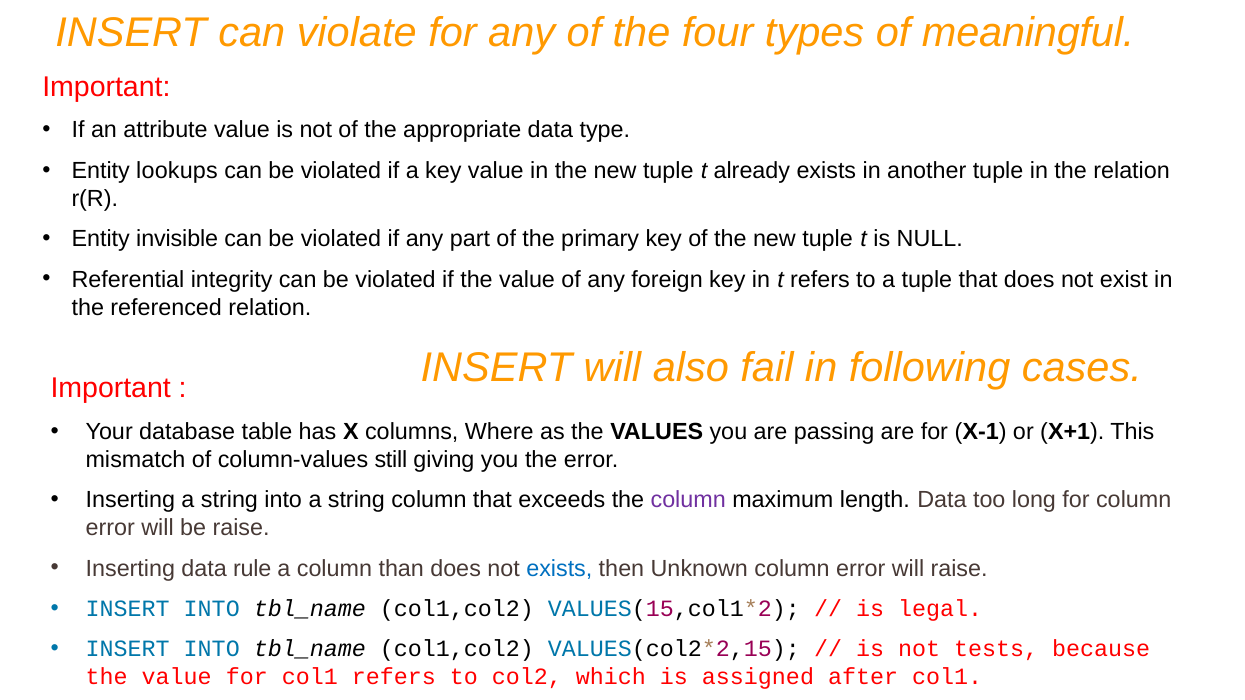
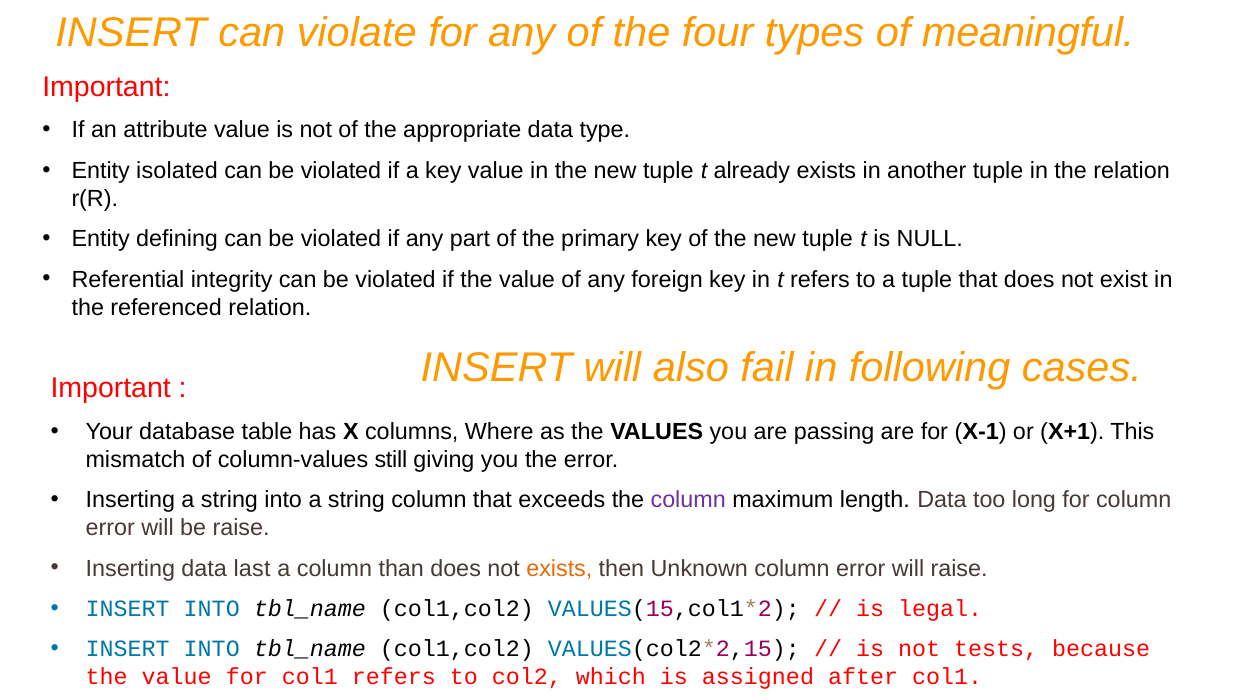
lookups: lookups -> isolated (177, 171)
invisible: invisible -> defining (177, 239)
rule: rule -> last (252, 569)
exists colour: blue -> orange (559, 569)
